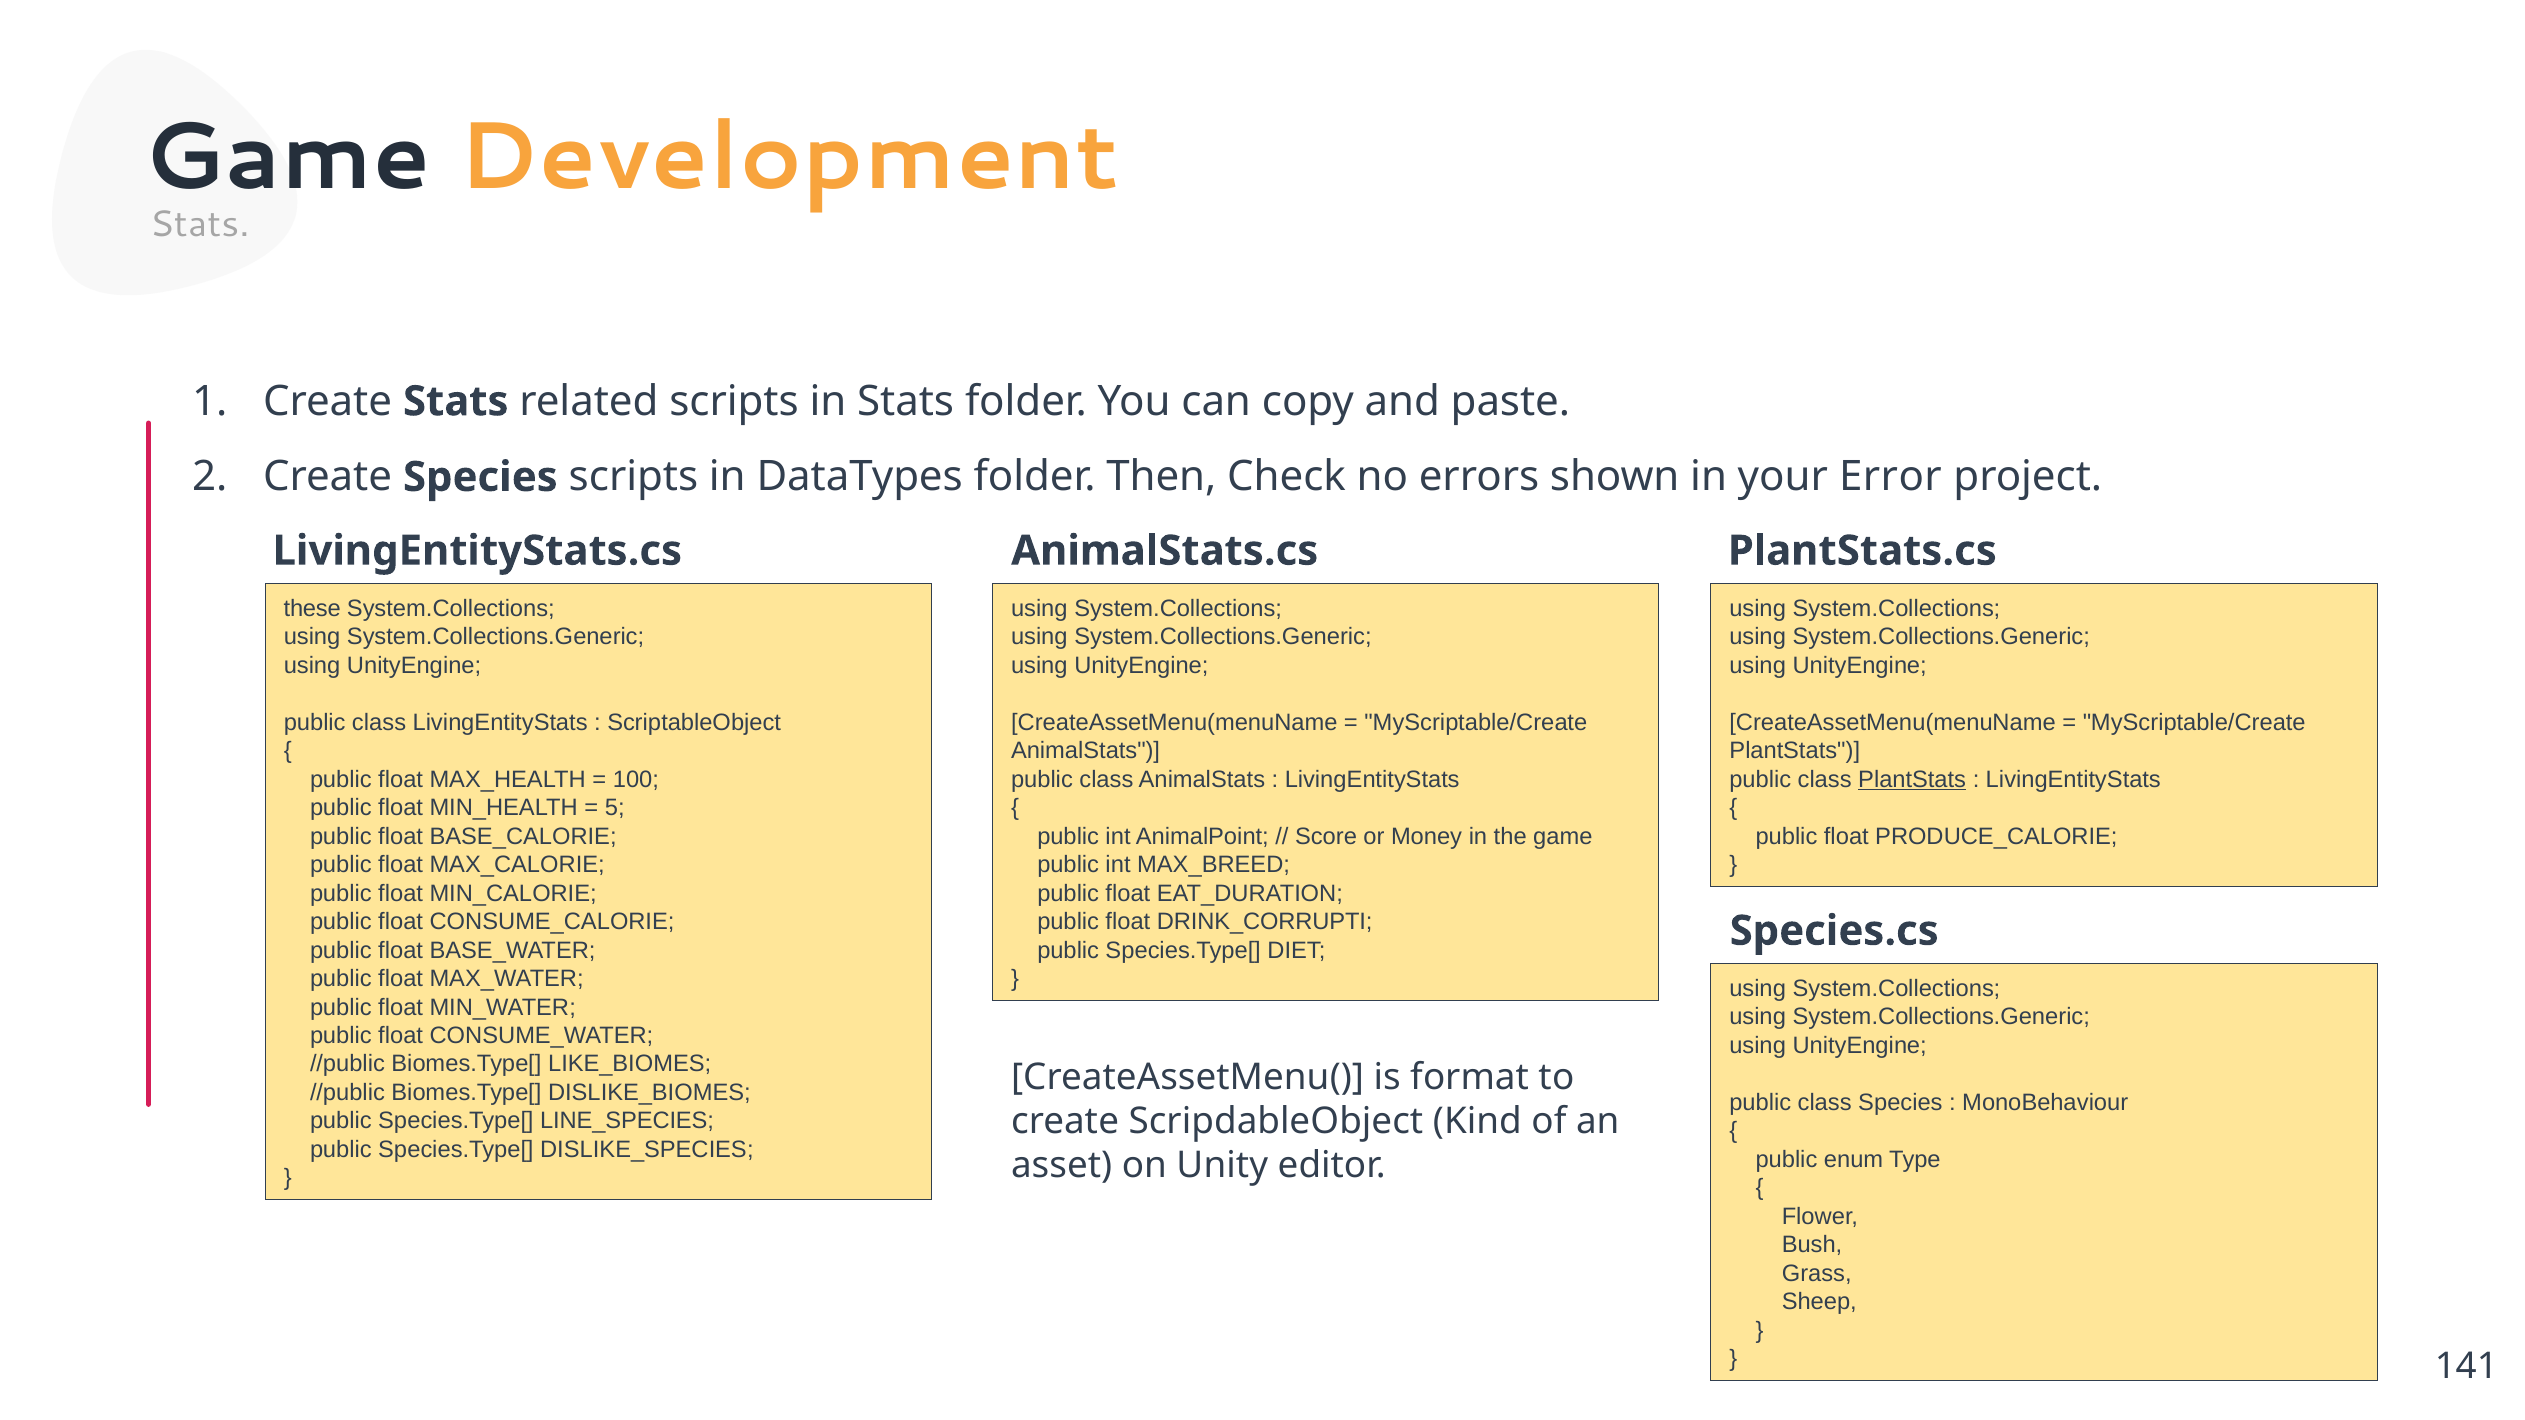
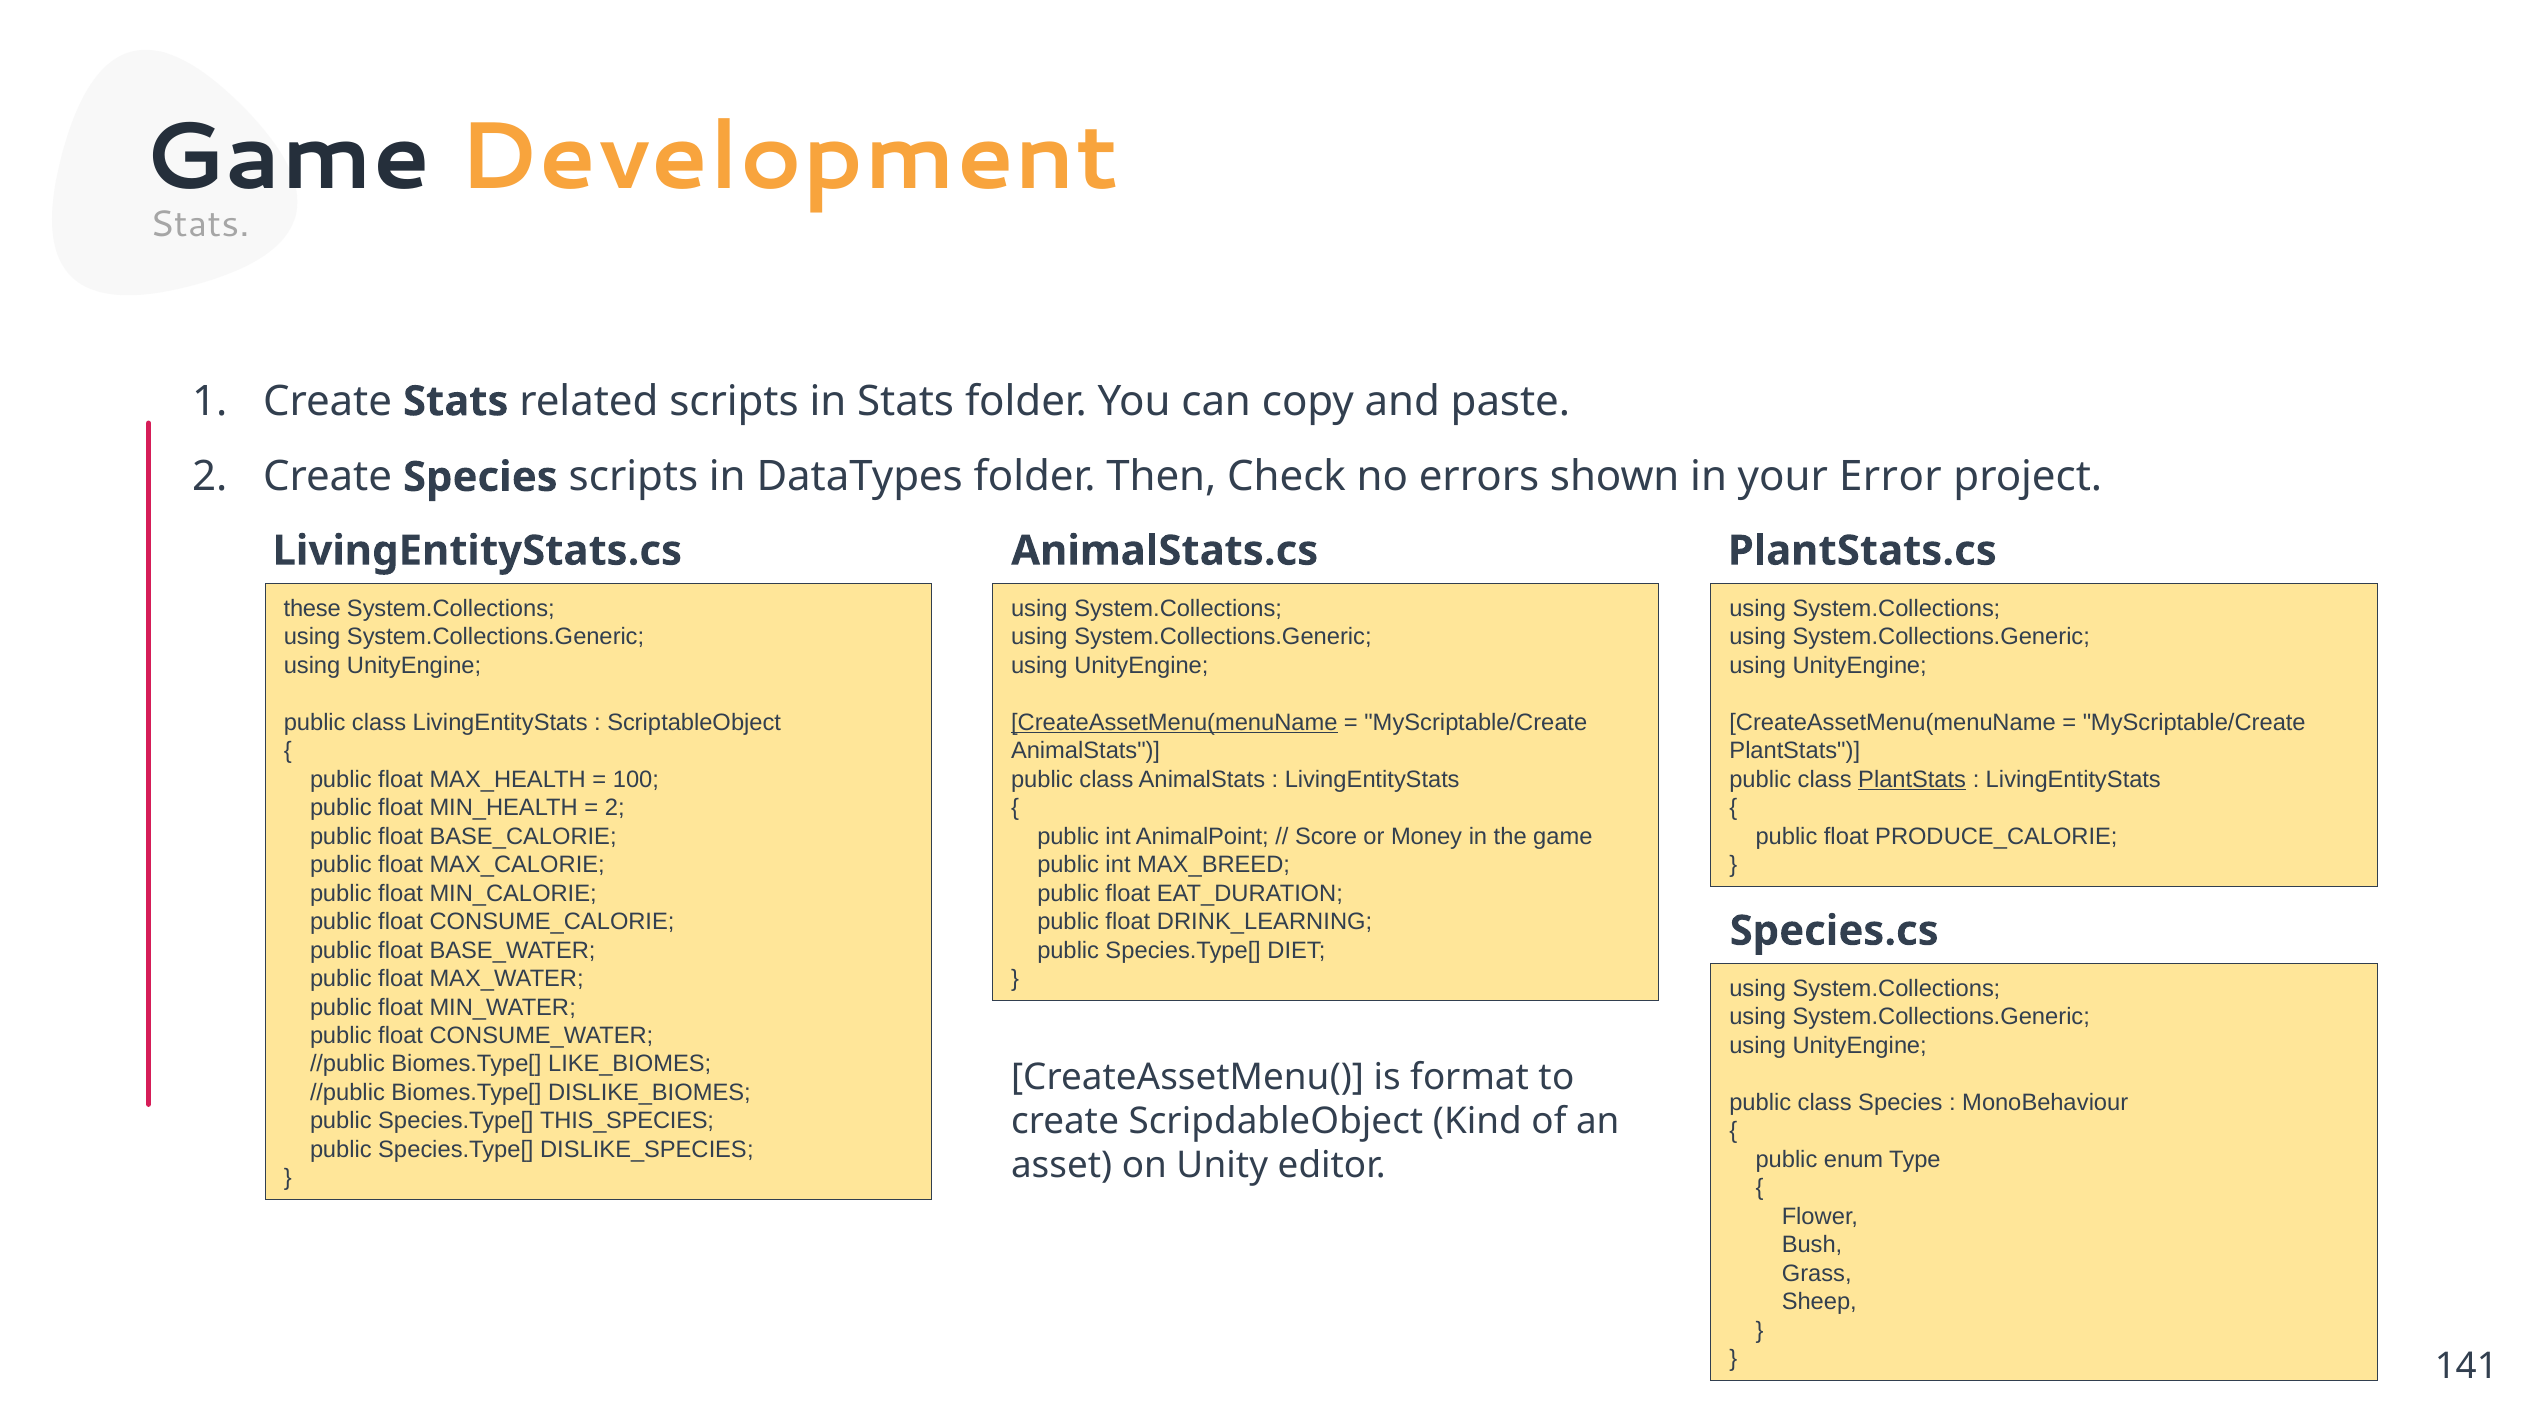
CreateAssetMenu(menuName underline: none -> present (1174, 723)
5: 5 -> 2 (615, 808)
DRINK_CORRUPTI: DRINK_CORRUPTI -> DRINK_LEARNING (1265, 922)
LINE_SPECIES: LINE_SPECIES -> THIS_SPECIES (627, 1121)
